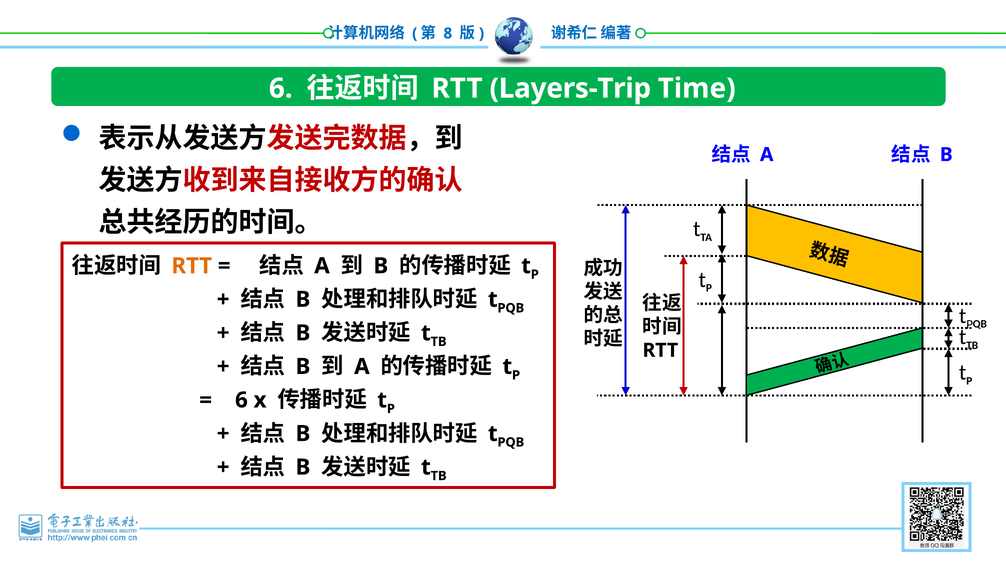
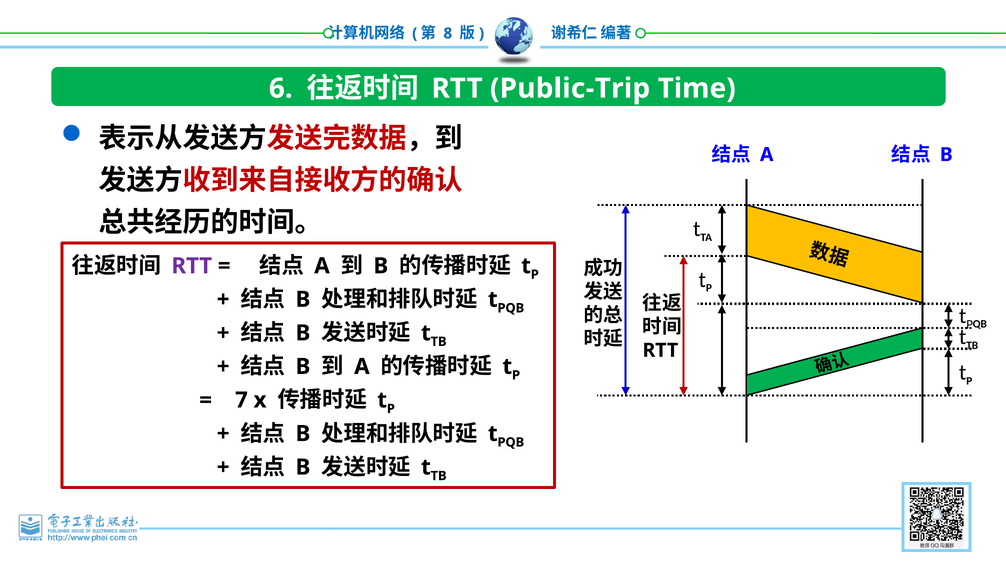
Layers-Trip: Layers-Trip -> Public-Trip (570, 88)
RTT colour: orange -> purple (192, 266)
6: 6 -> 7 (241, 400)
